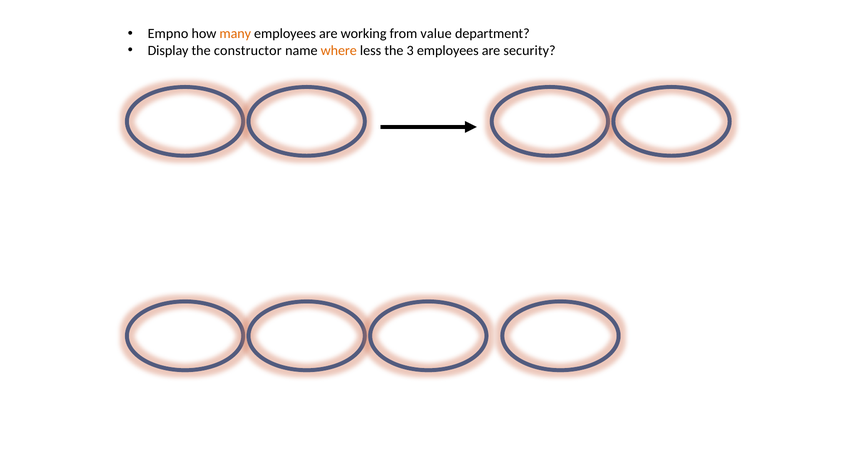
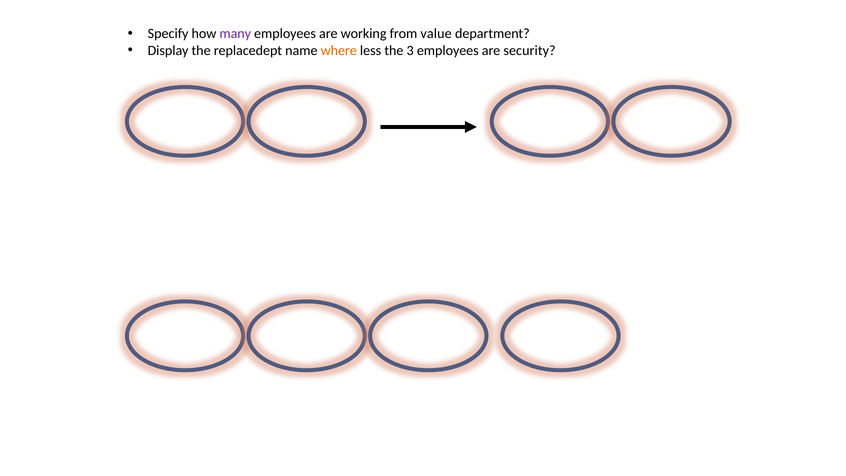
Empno: Empno -> Specify (168, 34)
many colour: orange -> purple (235, 34)
constructor: constructor -> replacedept (248, 51)
